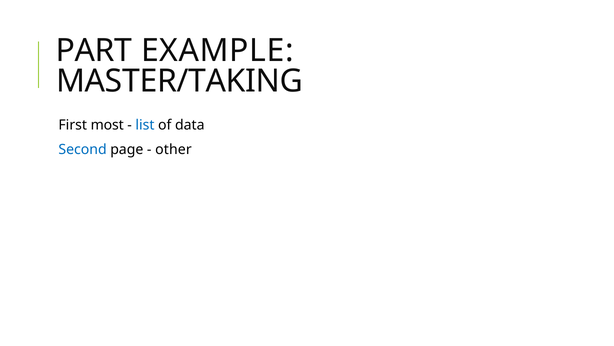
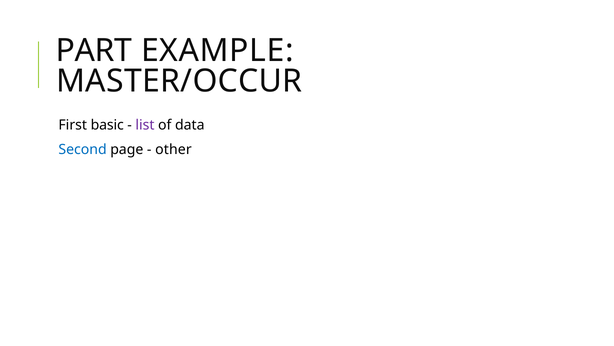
MASTER/TAKING: MASTER/TAKING -> MASTER/OCCUR (179, 81)
most: most -> basic (107, 125)
list colour: blue -> purple (145, 125)
